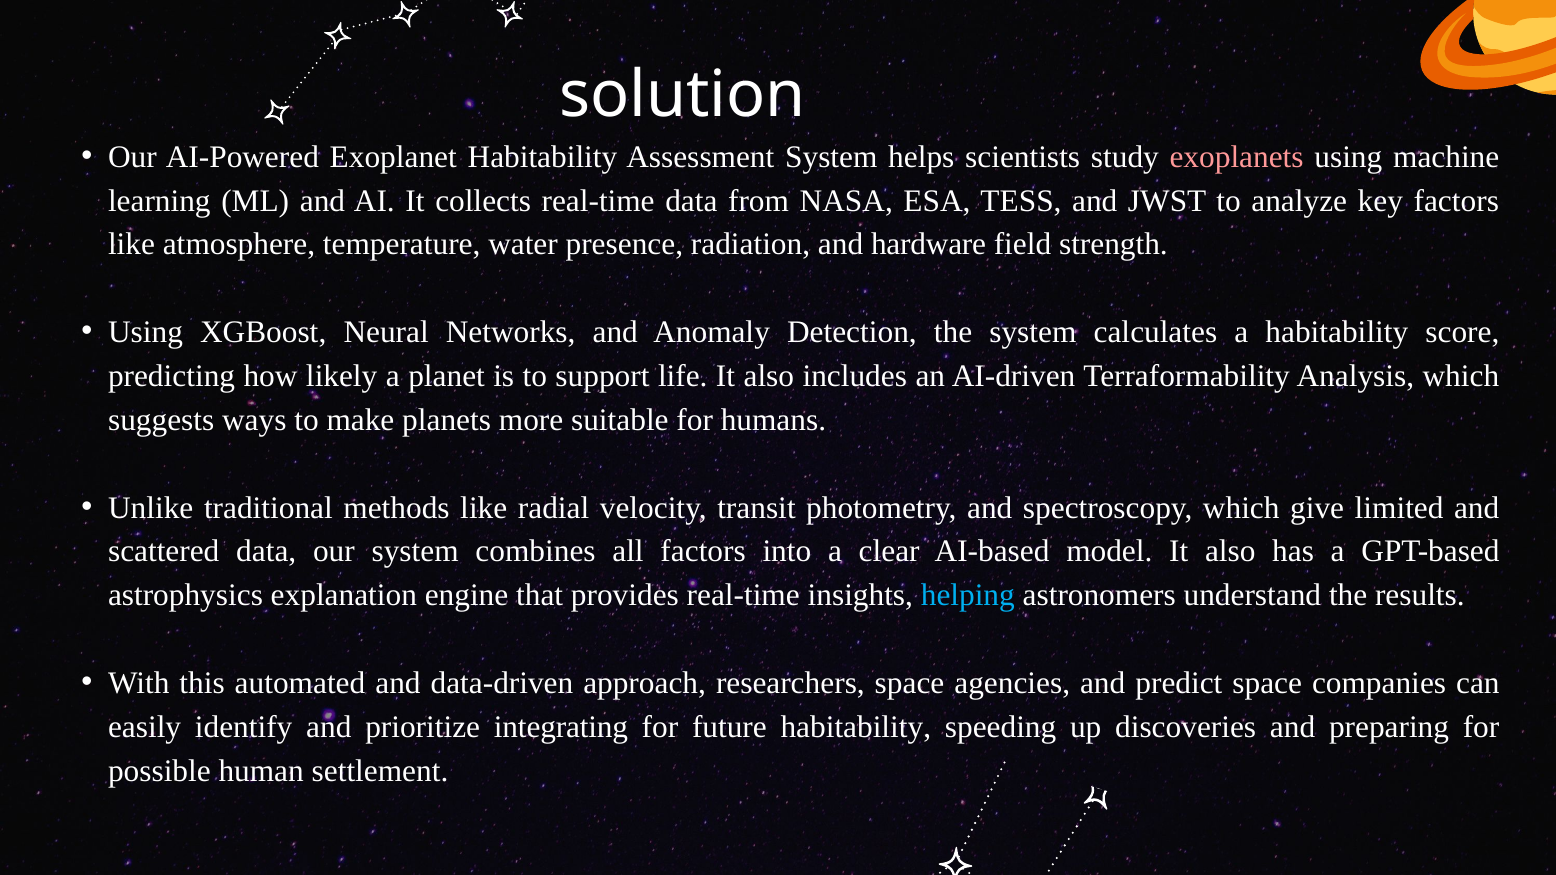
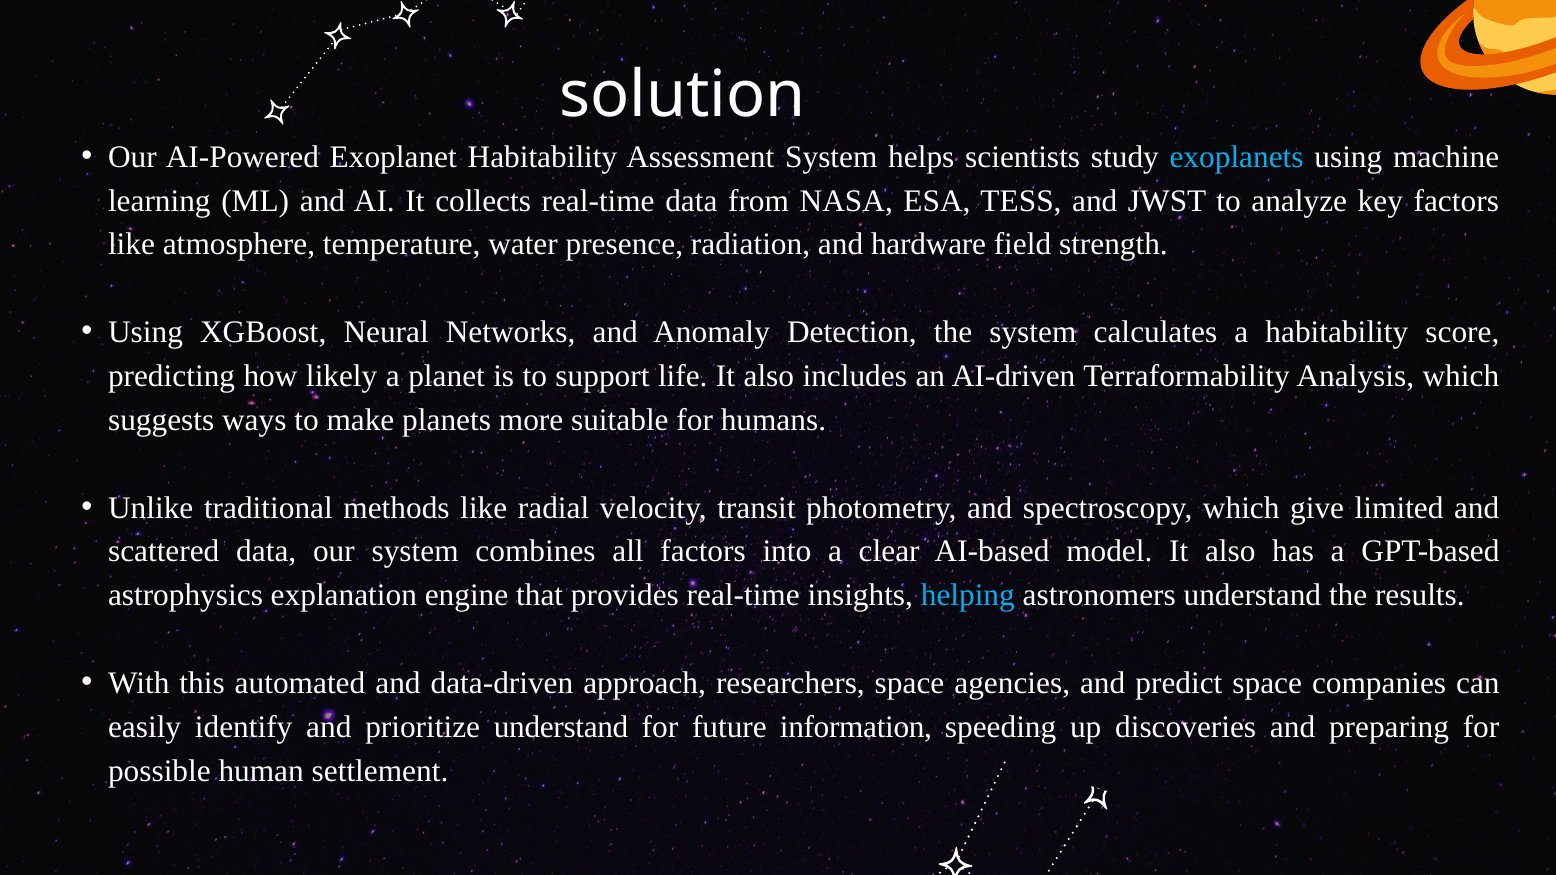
exoplanets colour: pink -> light blue (1237, 157)
prioritize integrating: integrating -> understand (561, 727)
future habitability: habitability -> information (856, 727)
